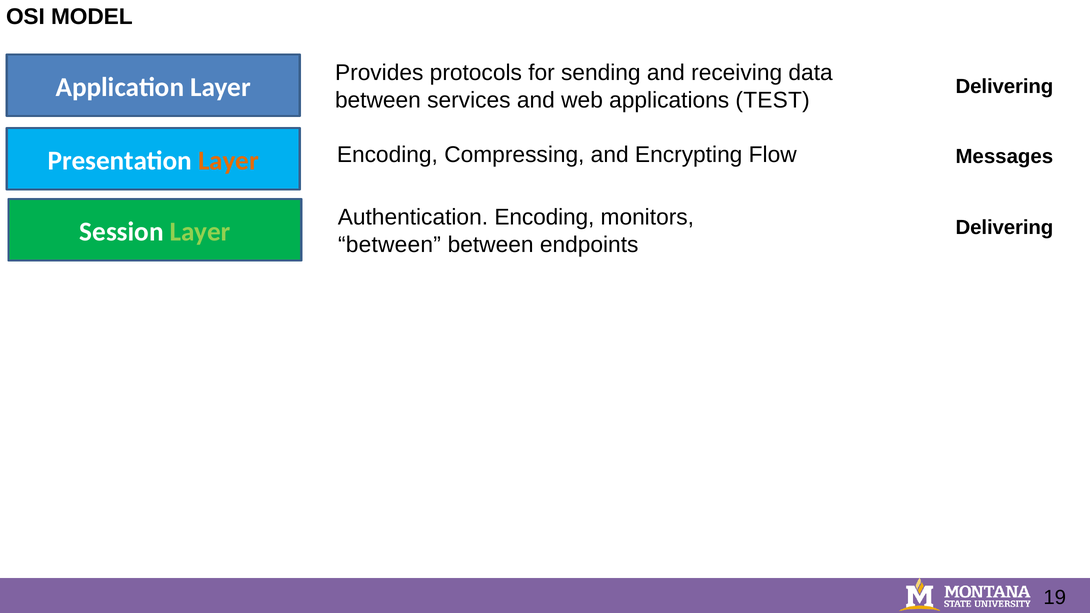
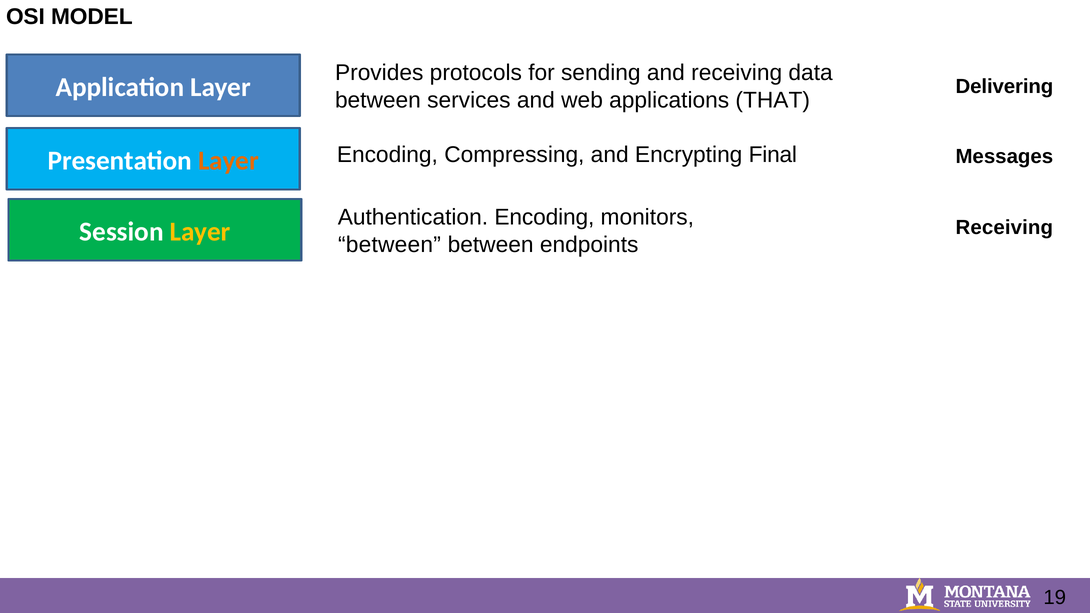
TEST: TEST -> THAT (773, 100)
Flow: Flow -> Final (773, 155)
Delivering: Delivering -> Receiving (1004, 227)
Layer colour: light green -> yellow (200, 232)
